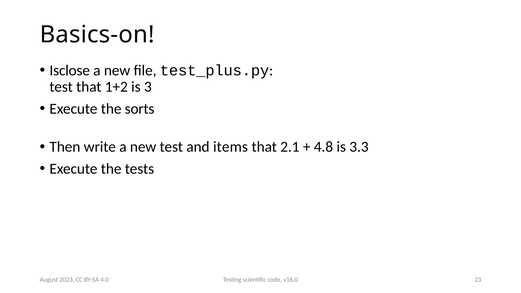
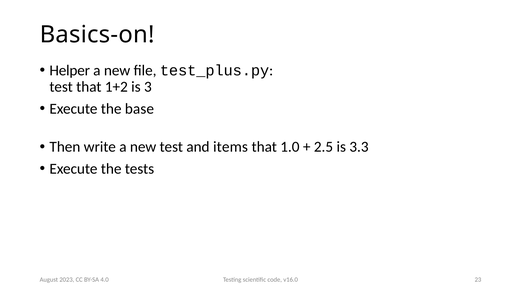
Isclose: Isclose -> Helper (70, 70)
sorts: sorts -> base (139, 109)
2.1: 2.1 -> 1.0 (290, 147)
4.8: 4.8 -> 2.5 (323, 147)
